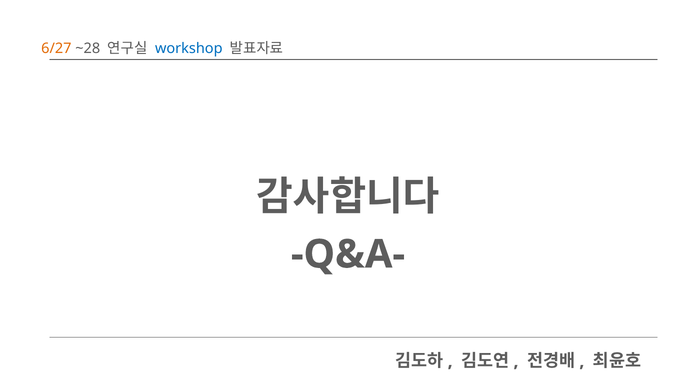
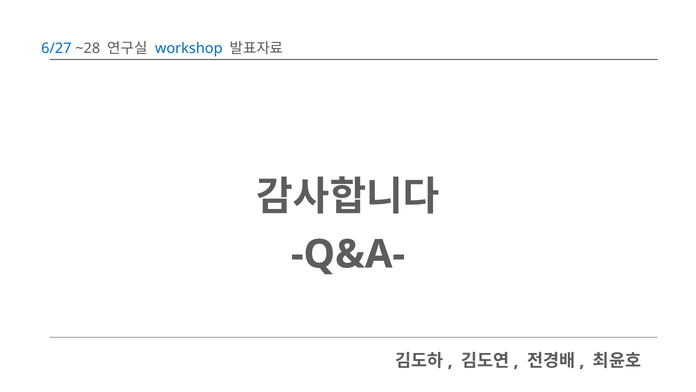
6/27 colour: orange -> blue (56, 48)
